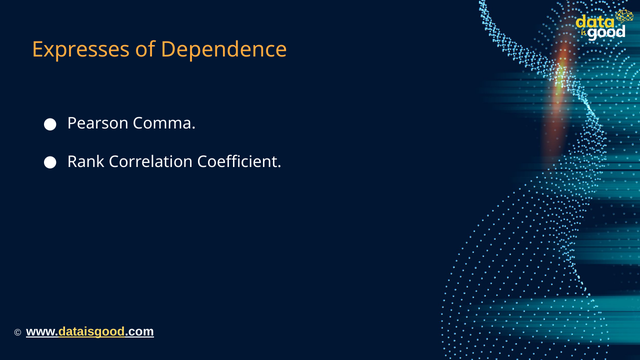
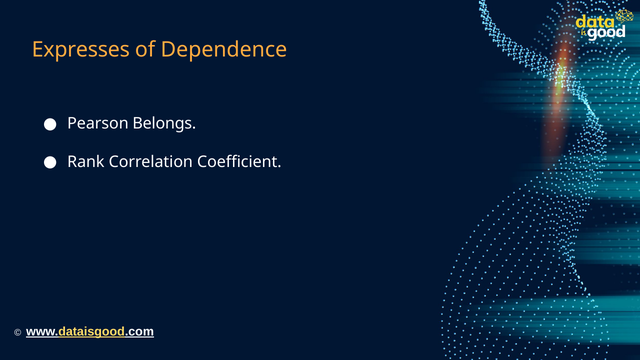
Comma: Comma -> Belongs (164, 124)
